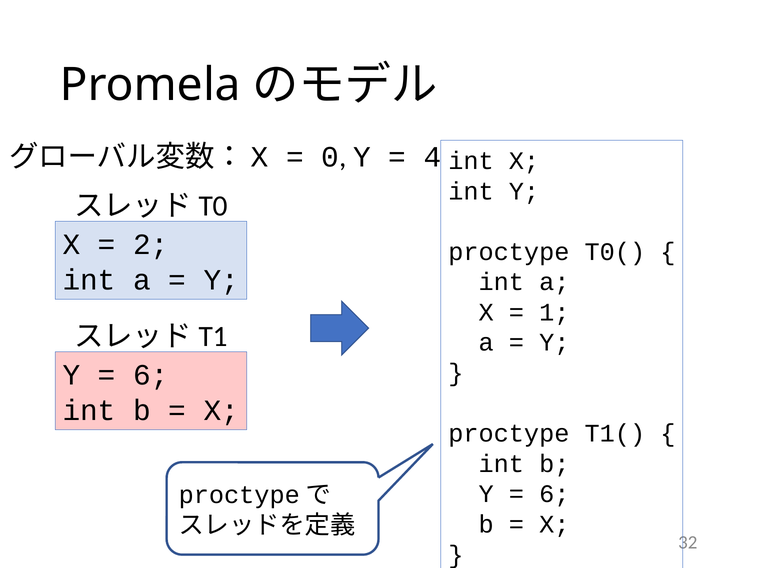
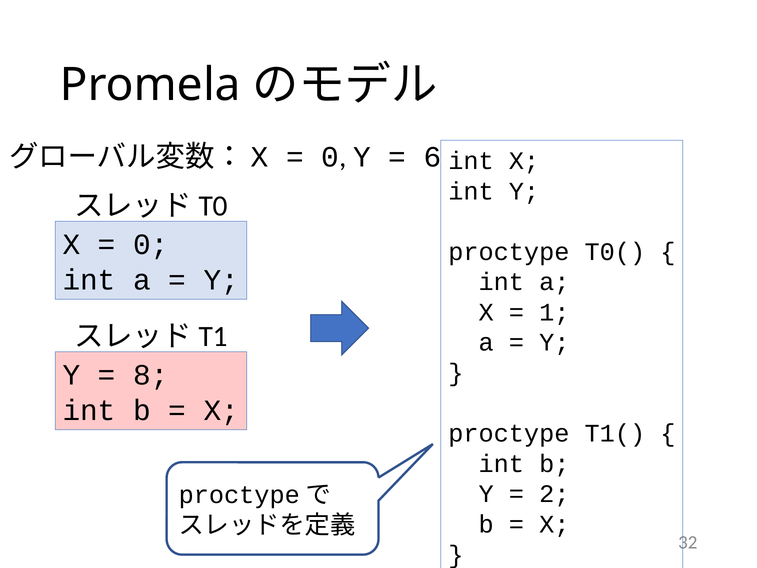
4: 4 -> 6 (432, 157)
2: 2 -> 0 (151, 244)
6: 6 -> 8 (151, 375)
6: 6 -> 2 (554, 494)
